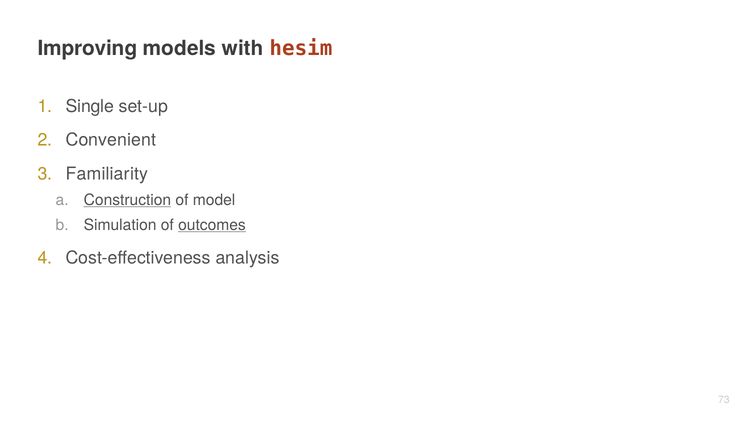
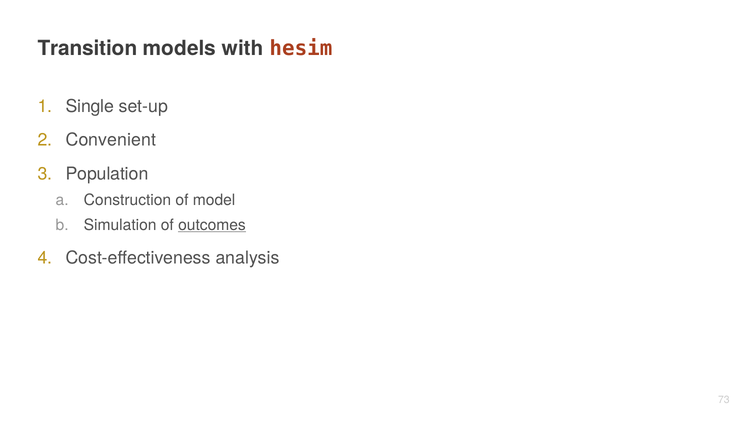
Improving: Improving -> Transition (87, 48)
Familiarity: Familiarity -> Population (107, 174)
Construction underline: present -> none (127, 200)
